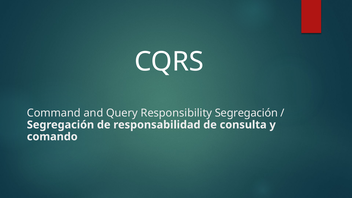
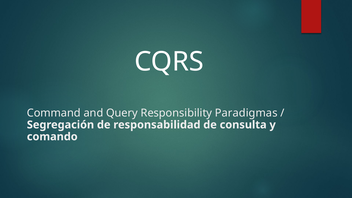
Responsibility Segregación: Segregación -> Paradigmas (246, 113)
